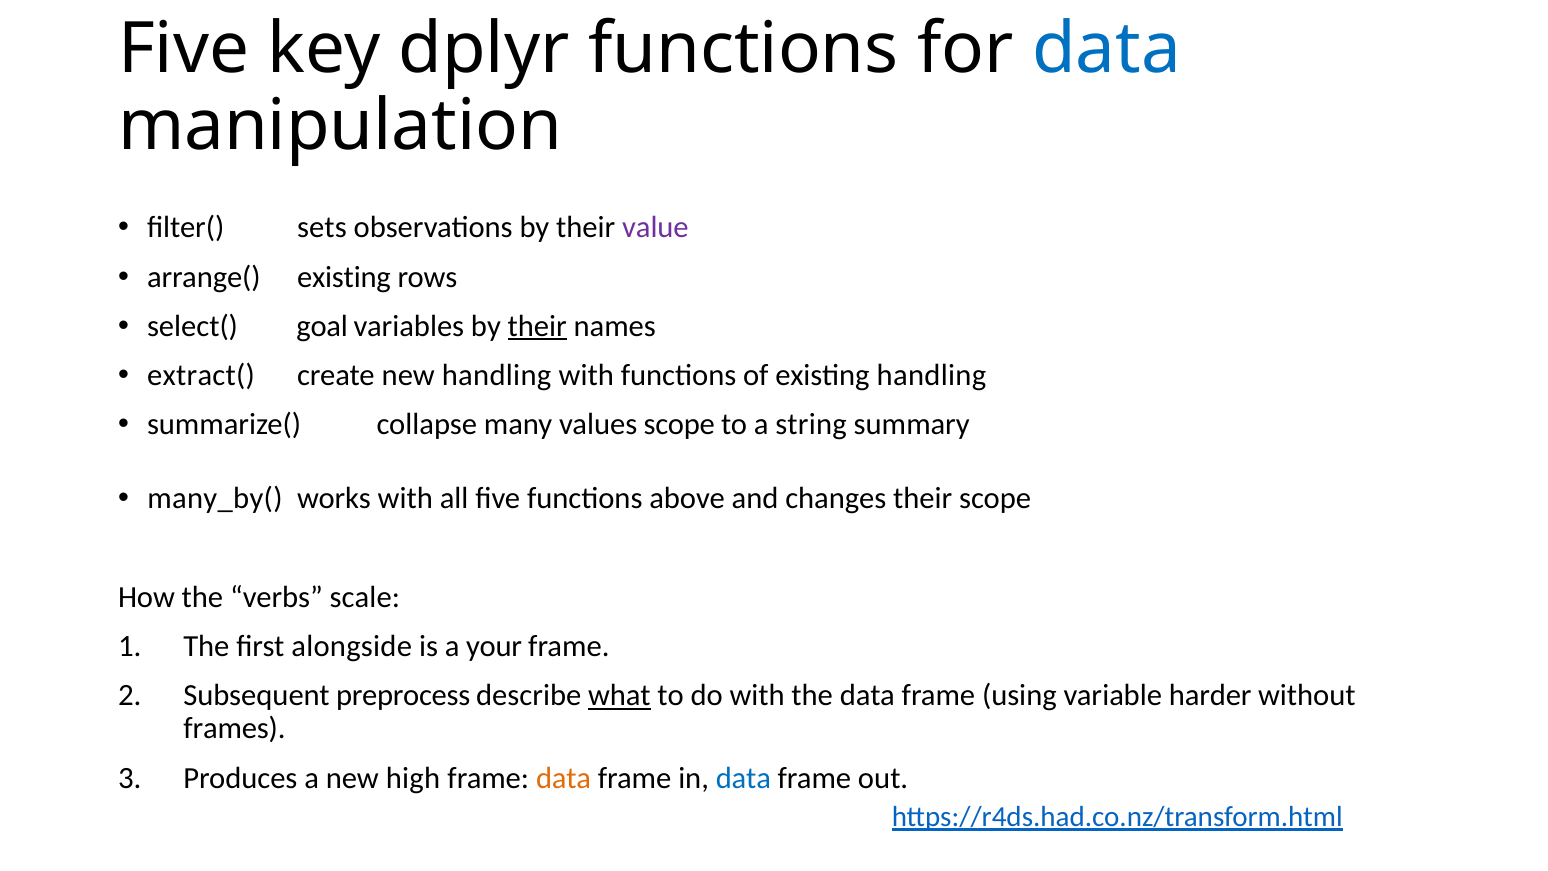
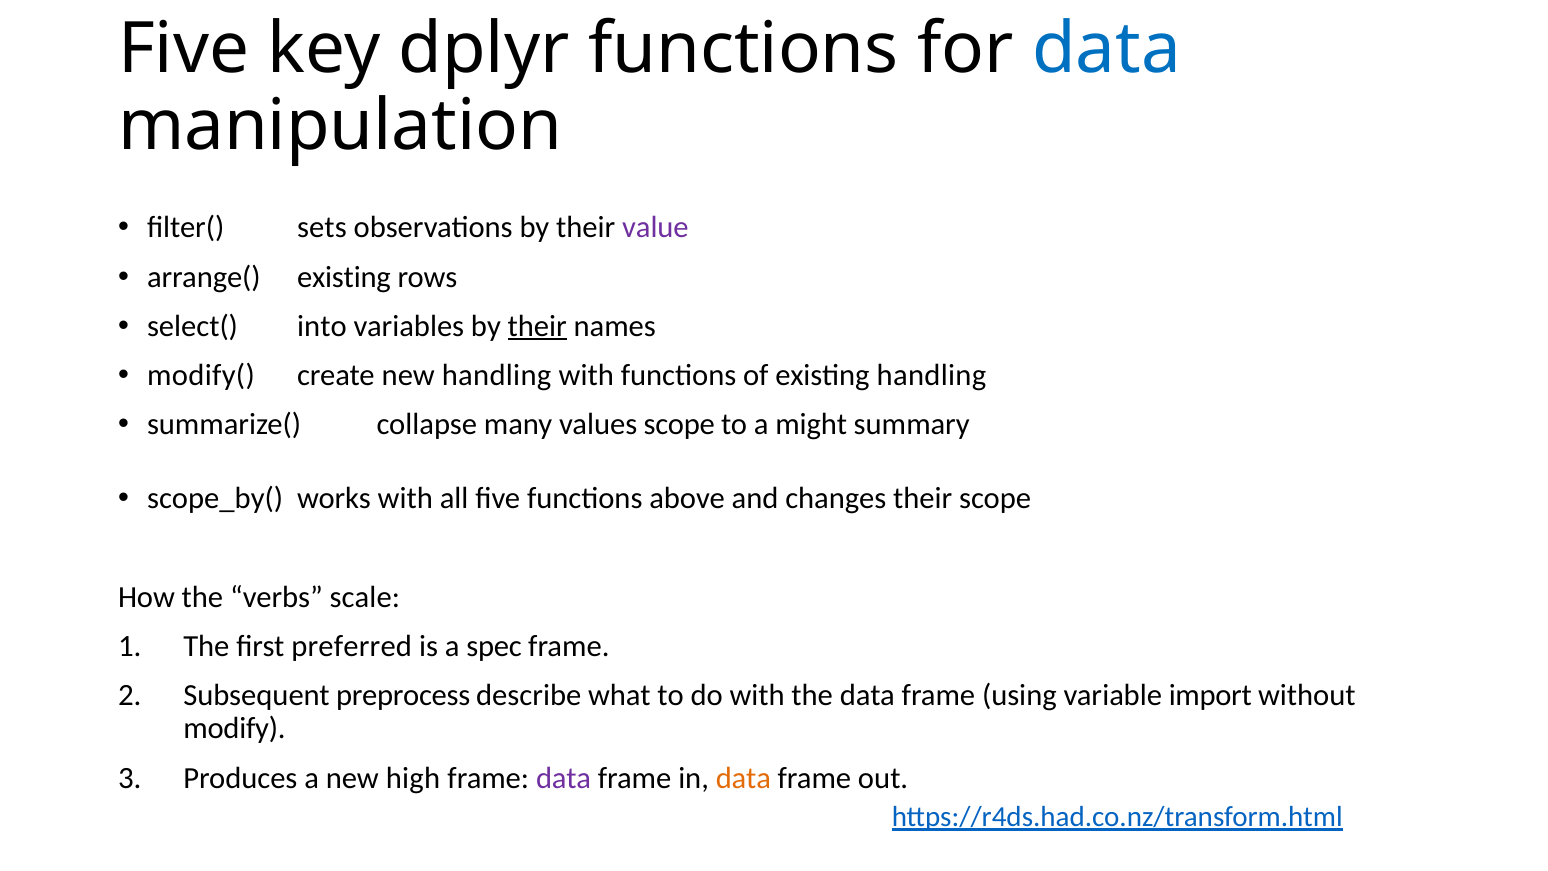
goal: goal -> into (322, 326)
extract(: extract( -> modify( (201, 375)
string: string -> might (811, 425)
many_by(: many_by( -> scope_by( (215, 499)
alongside: alongside -> preferred (352, 646)
your: your -> spec (494, 646)
what underline: present -> none (619, 695)
harder: harder -> import (1210, 695)
frames: frames -> modify (234, 729)
data colour: orange -> purple (564, 778)
data colour: blue -> orange (743, 778)
